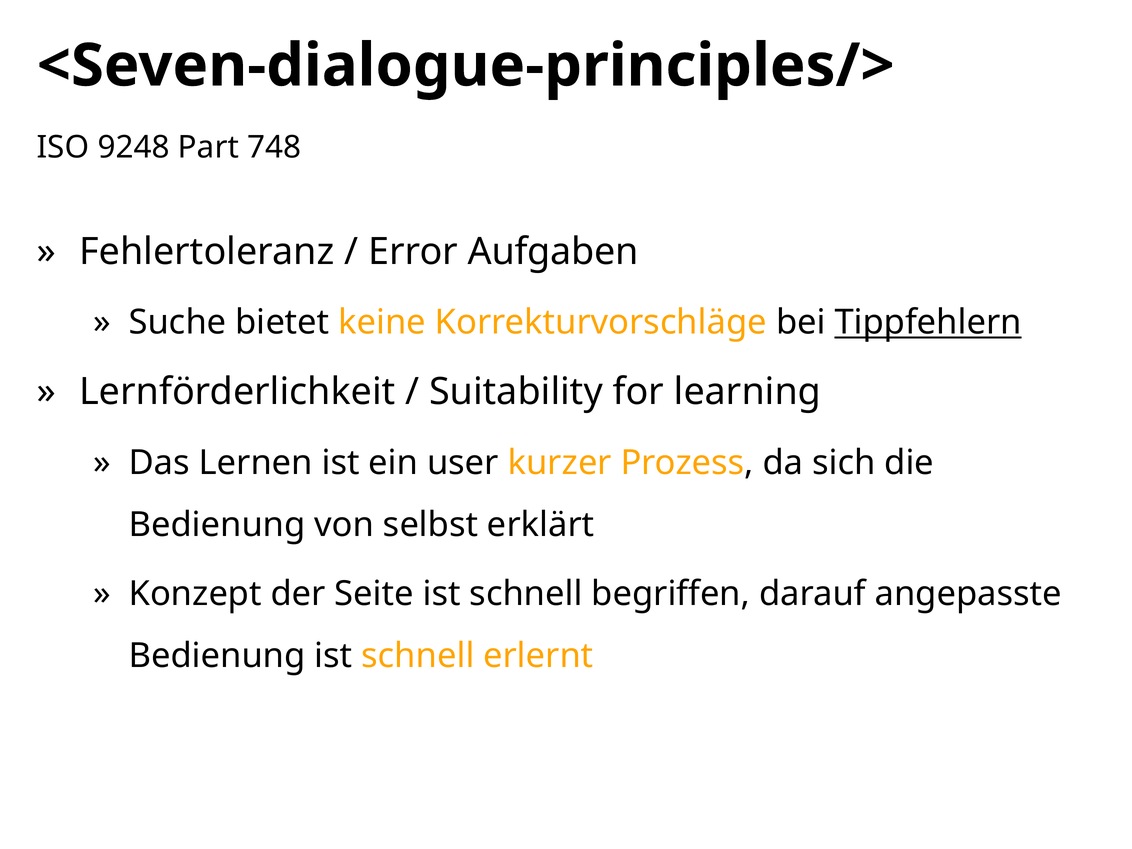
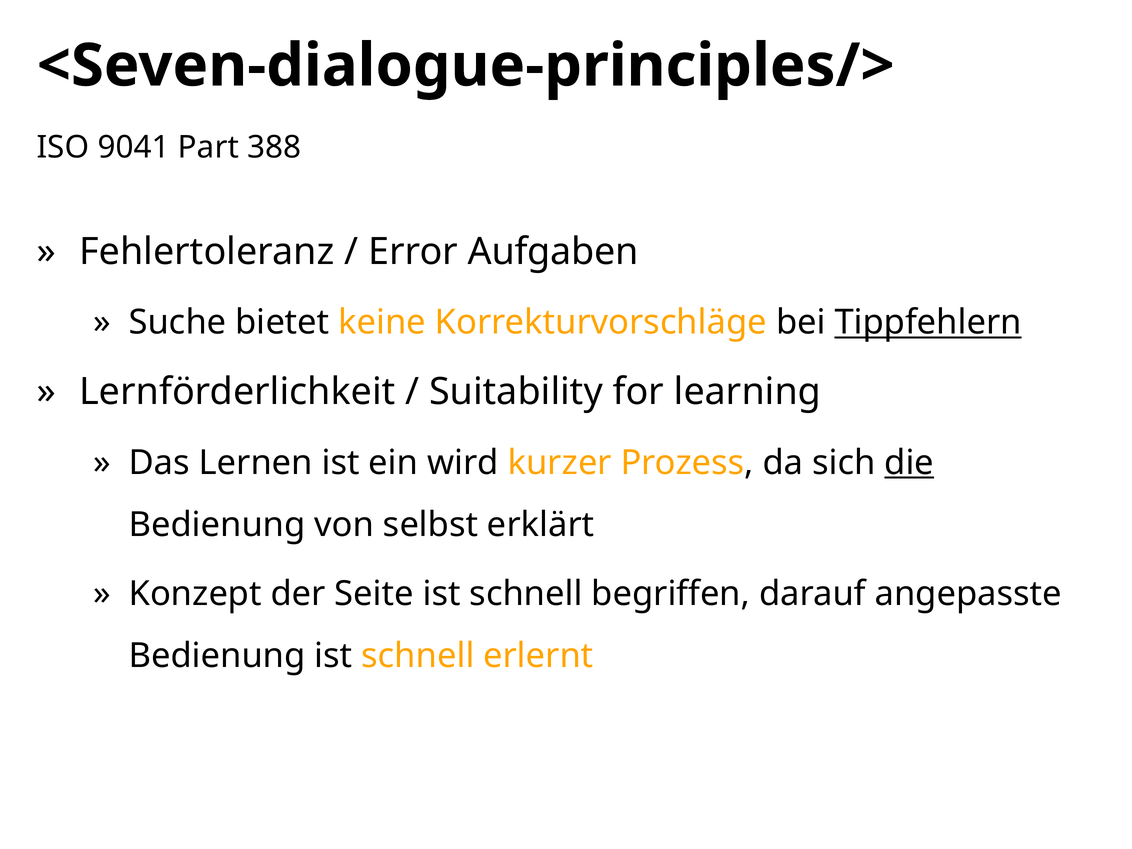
9248: 9248 -> 9041 (134, 148)
748: 748 -> 388 (274, 148)
user: user -> wird (463, 463)
die underline: none -> present (909, 463)
